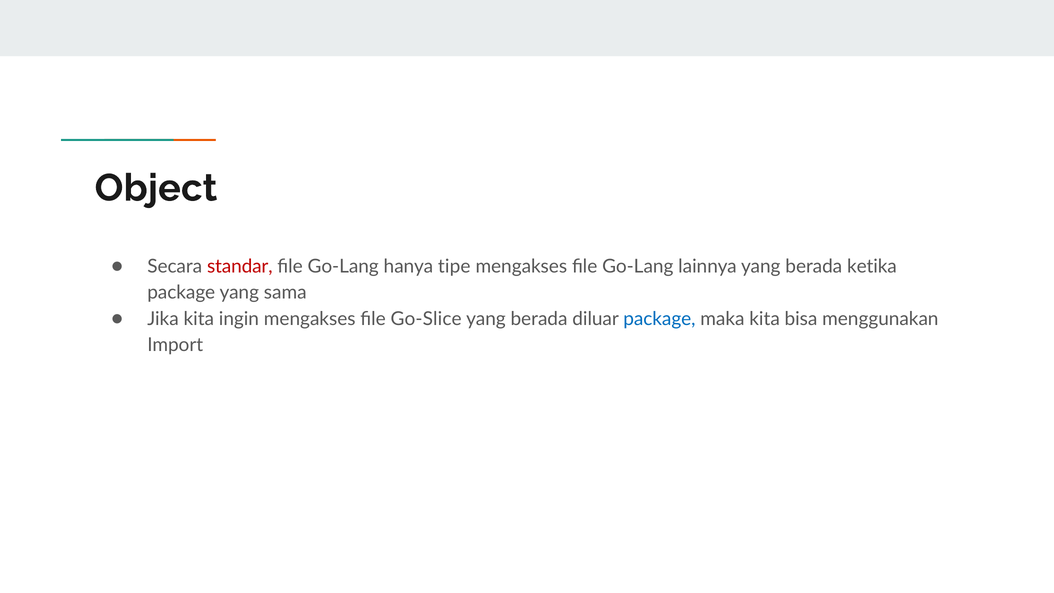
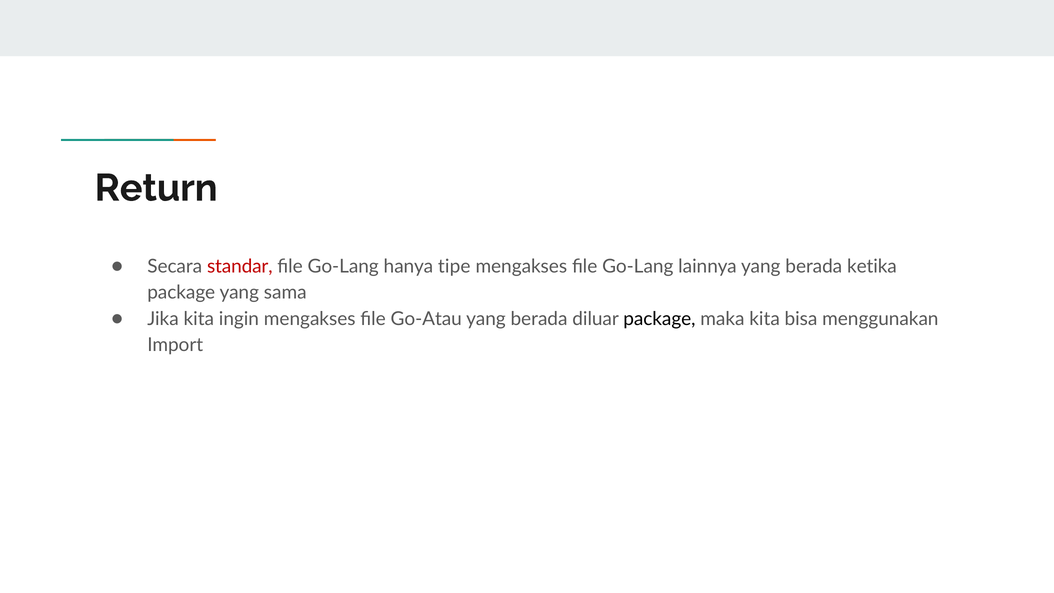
Object: Object -> Return (156, 188)
Go-Slice: Go-Slice -> Go-Atau (426, 319)
package colour: blue -> black (659, 319)
